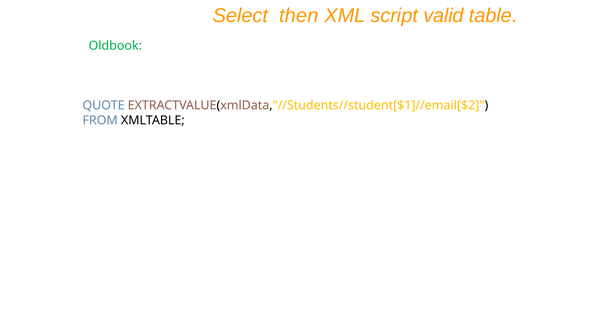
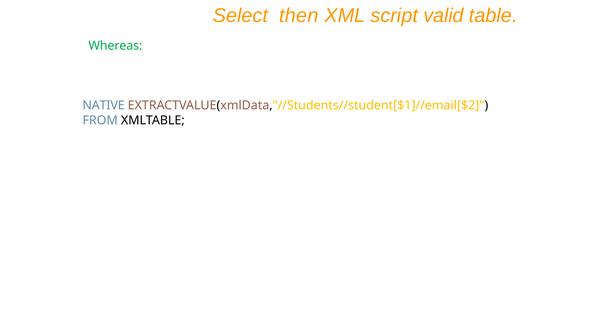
Oldbook: Oldbook -> Whereas (115, 46)
QUOTE: QUOTE -> NATIVE (104, 105)
